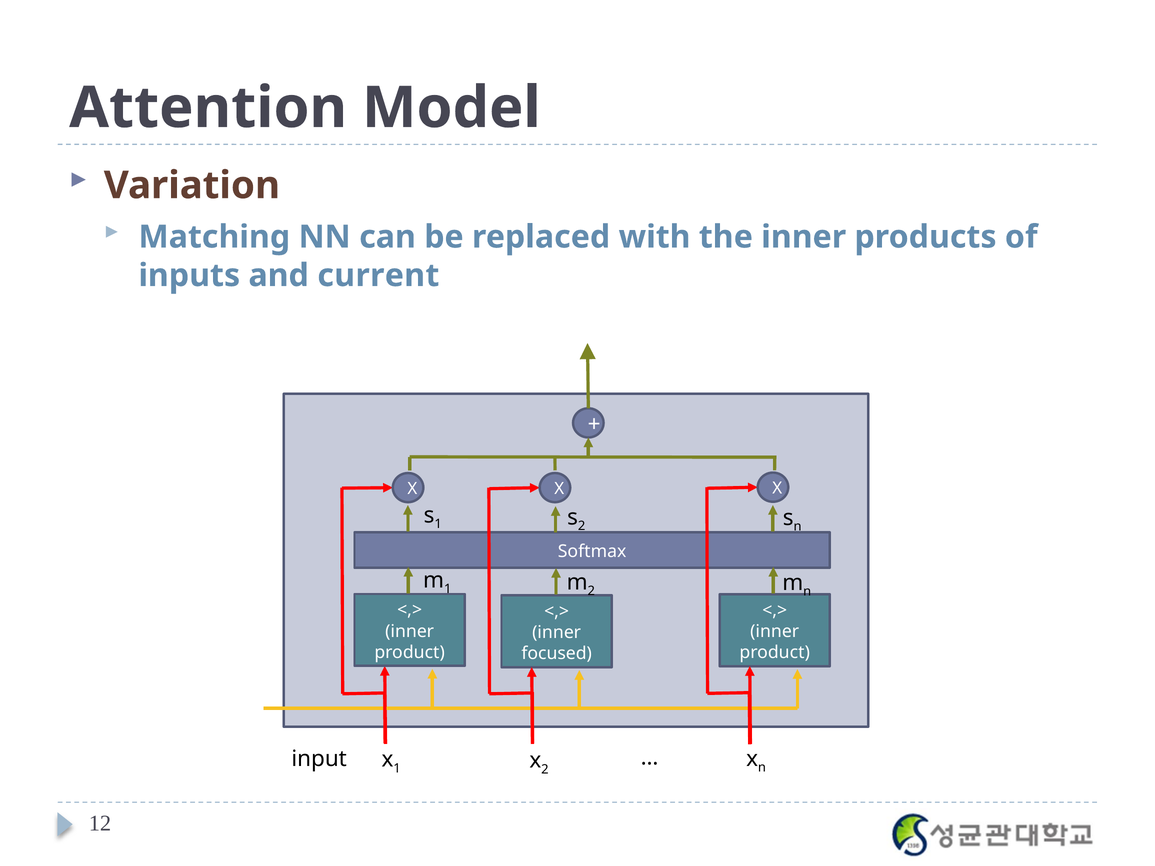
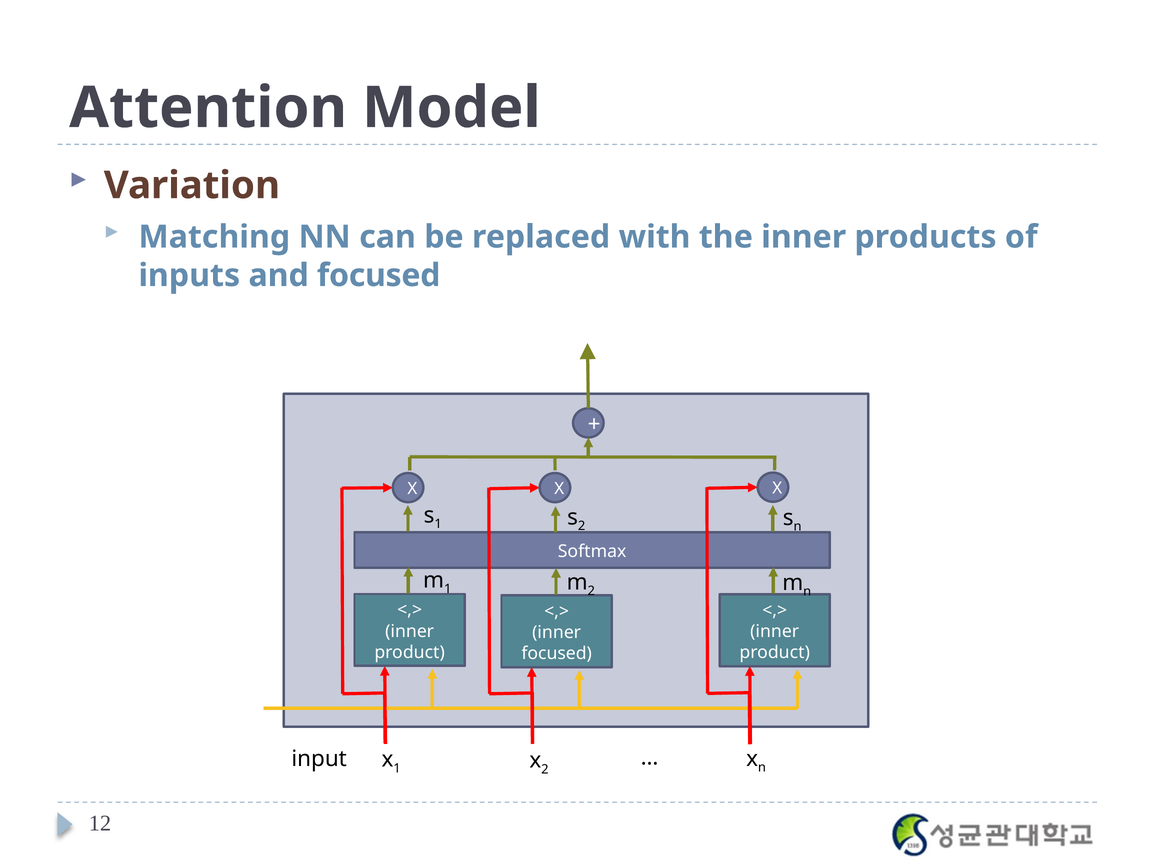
and current: current -> focused (379, 276)
